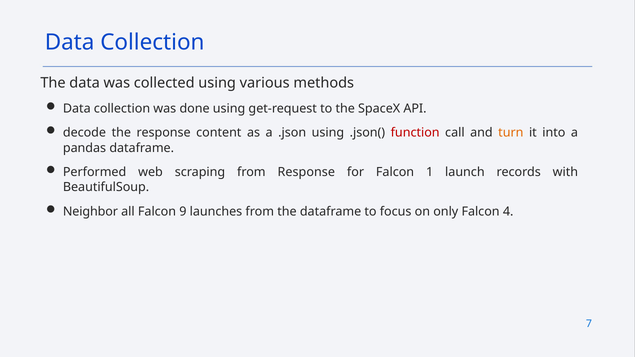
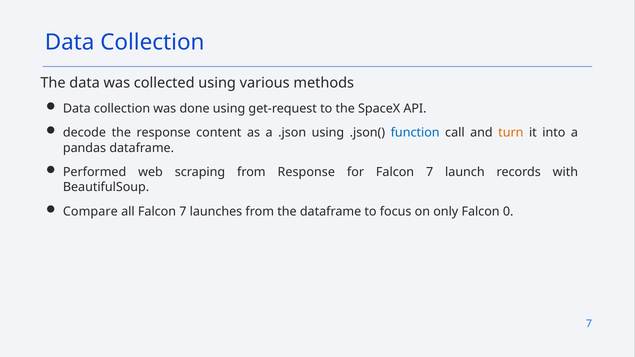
function colour: red -> blue (415, 133)
for Falcon 1: 1 -> 7 (430, 172)
Neighbor: Neighbor -> Compare (90, 212)
all Falcon 9: 9 -> 7 (183, 212)
4: 4 -> 0 (508, 212)
